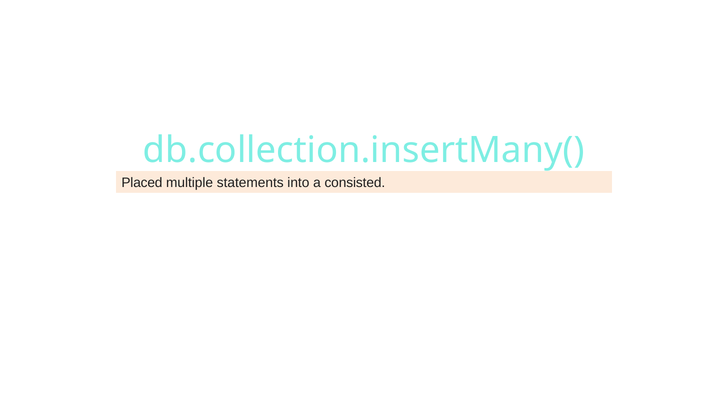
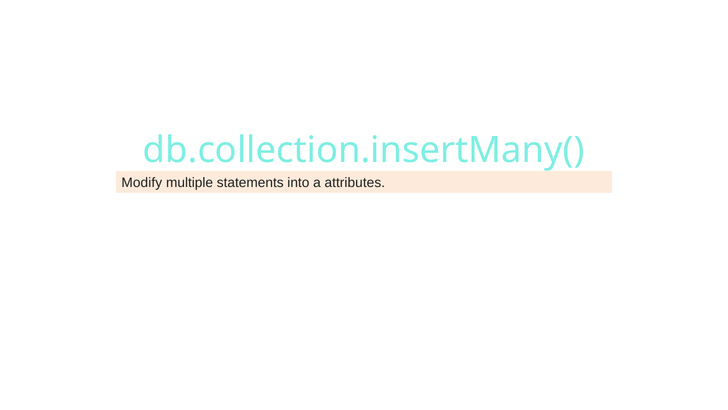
Placed: Placed -> Modify (142, 183)
consisted: consisted -> attributes (355, 183)
